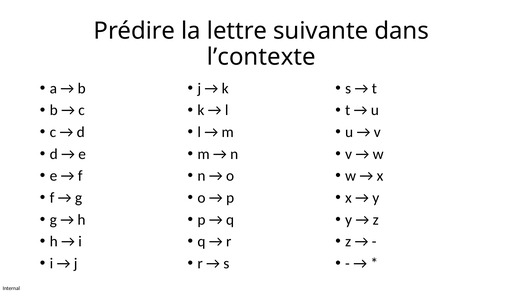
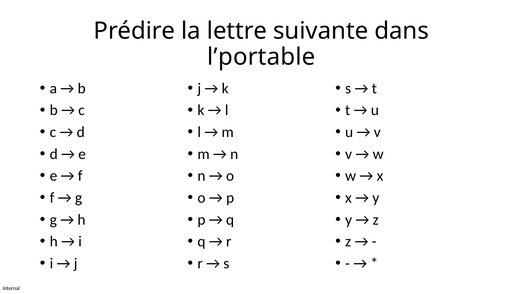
l’contexte: l’contexte -> l’portable (261, 57)
